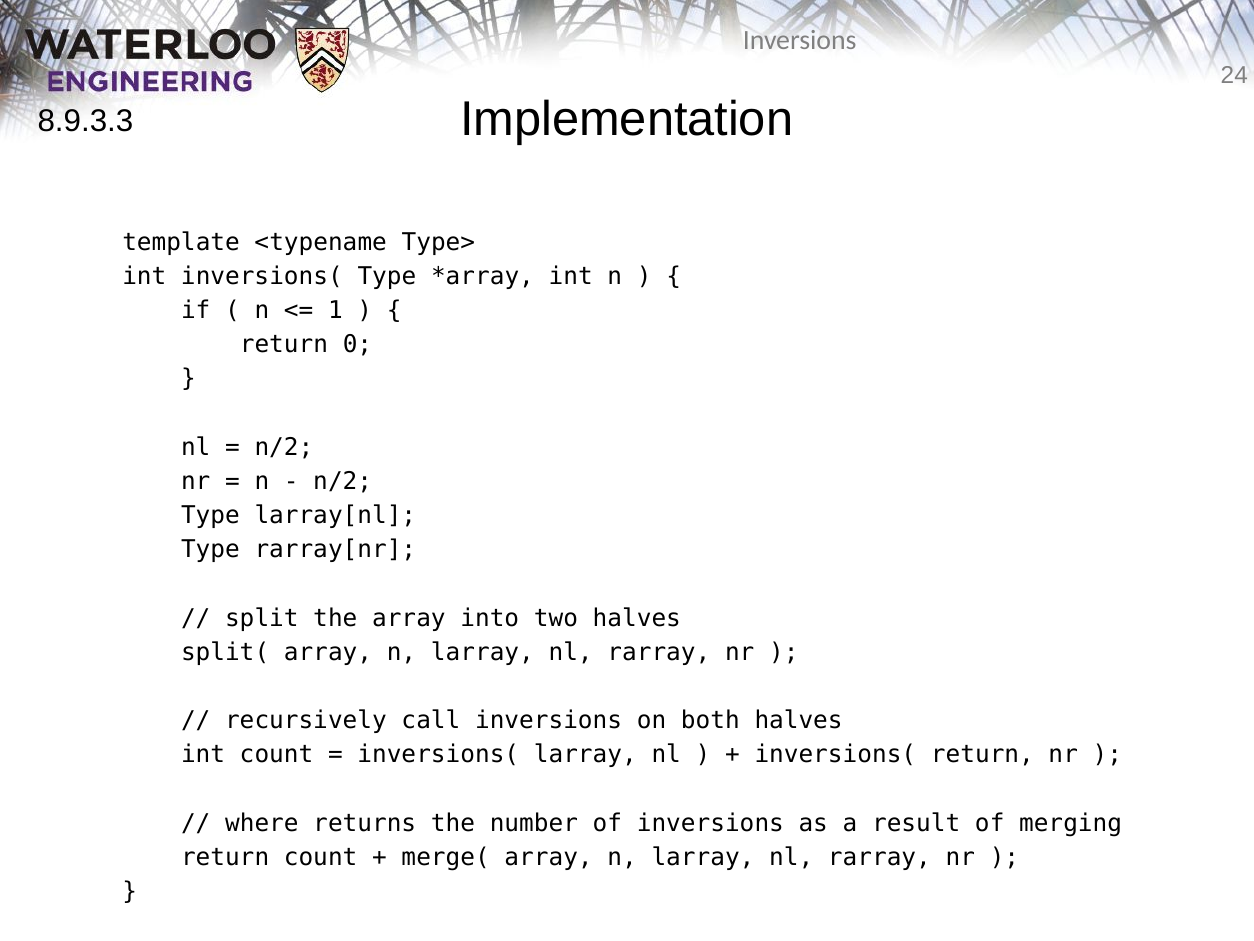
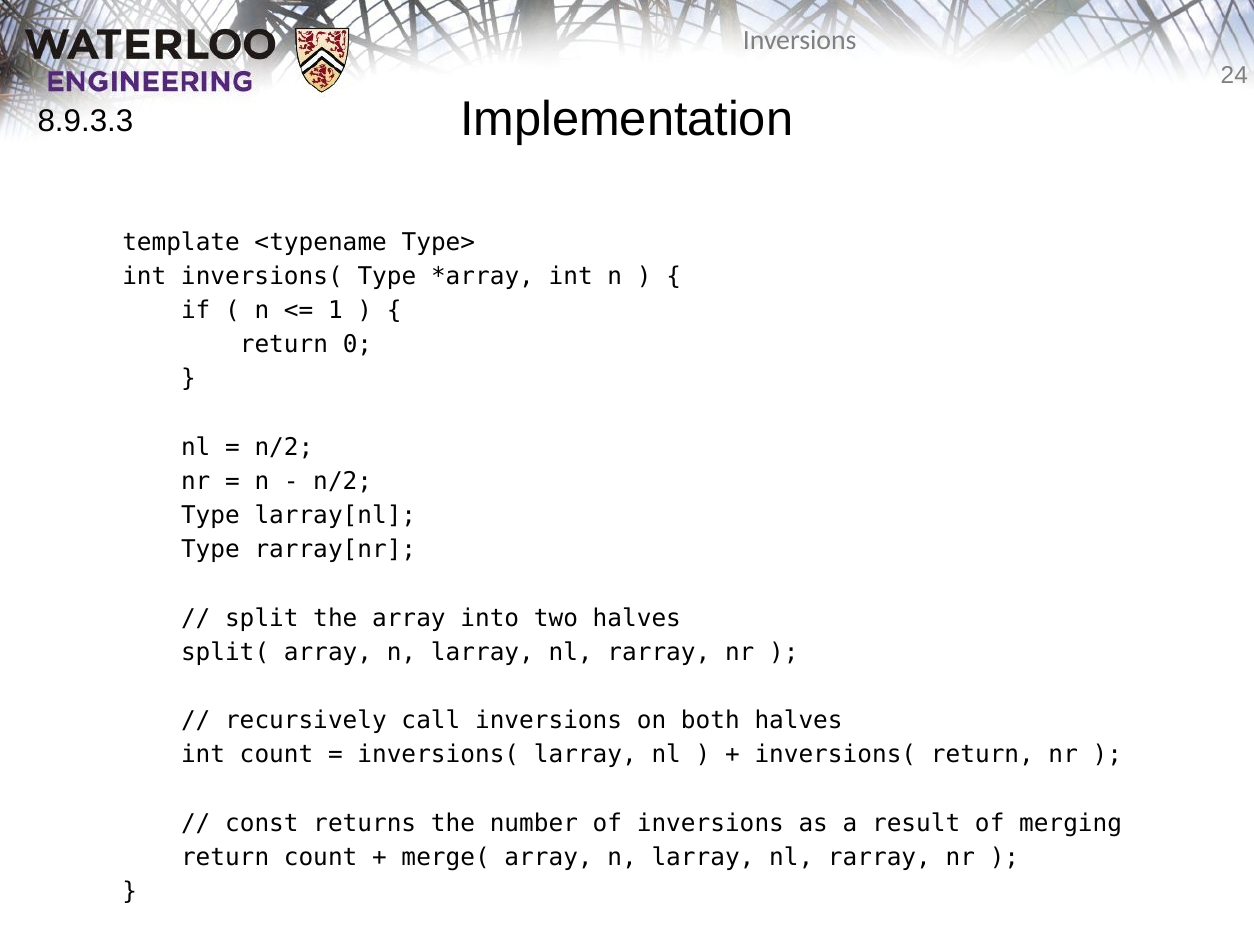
where: where -> const (262, 823)
